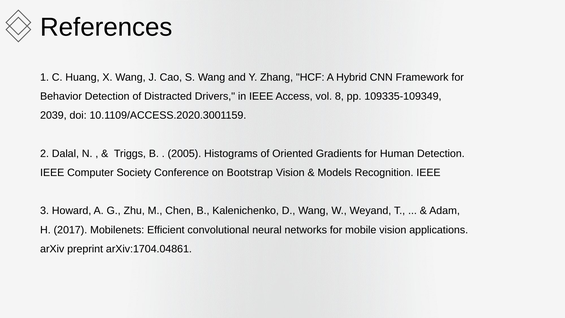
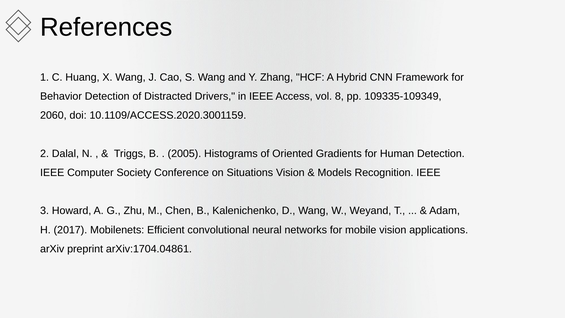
2039: 2039 -> 2060 (53, 115)
Bootstrap: Bootstrap -> Situations (250, 173)
